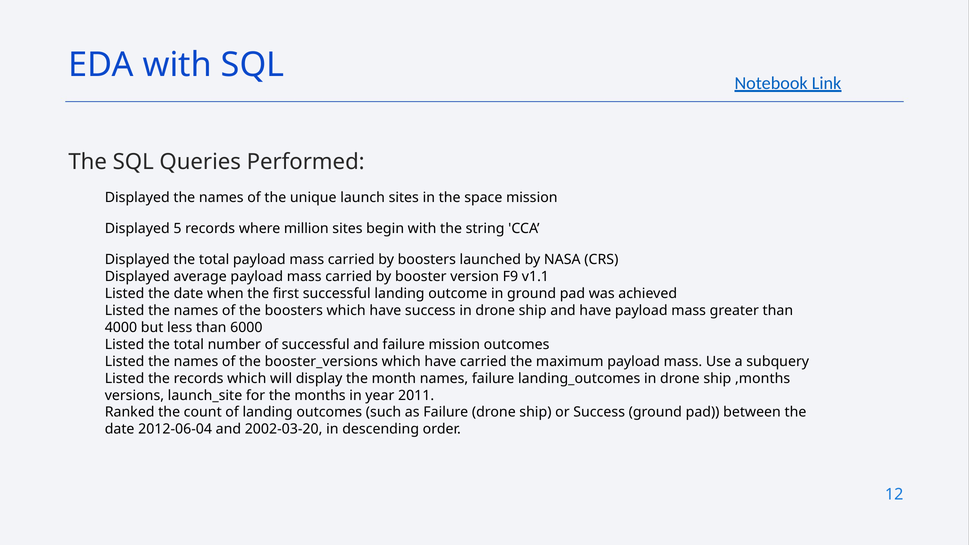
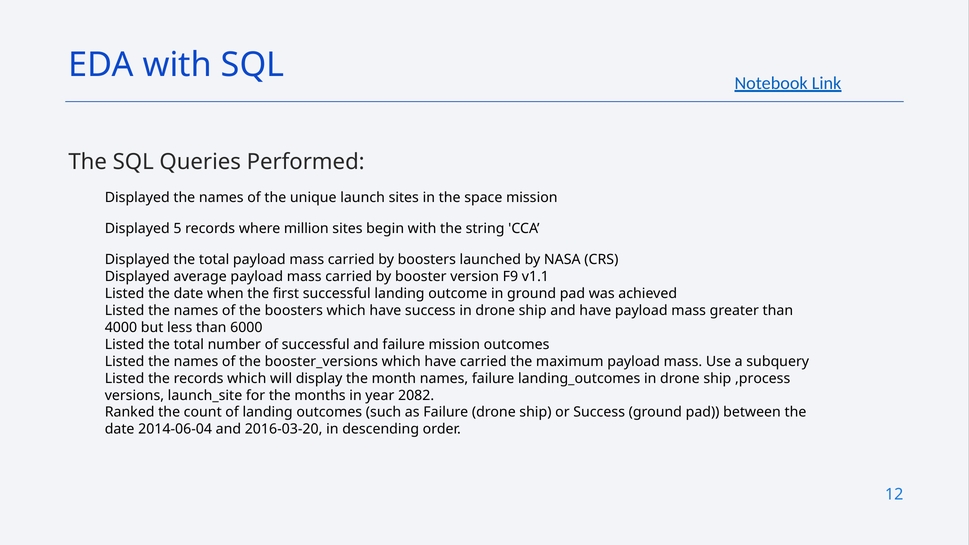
,months: ,months -> ,process (763, 378)
2011: 2011 -> 2082 (416, 395)
2012-06-04: 2012-06-04 -> 2014-06-04 (175, 429)
2002-03-20: 2002-03-20 -> 2016-03-20 (284, 429)
